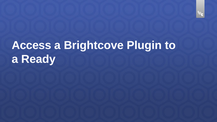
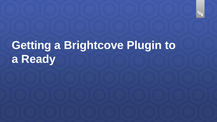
Access: Access -> Getting (31, 45)
